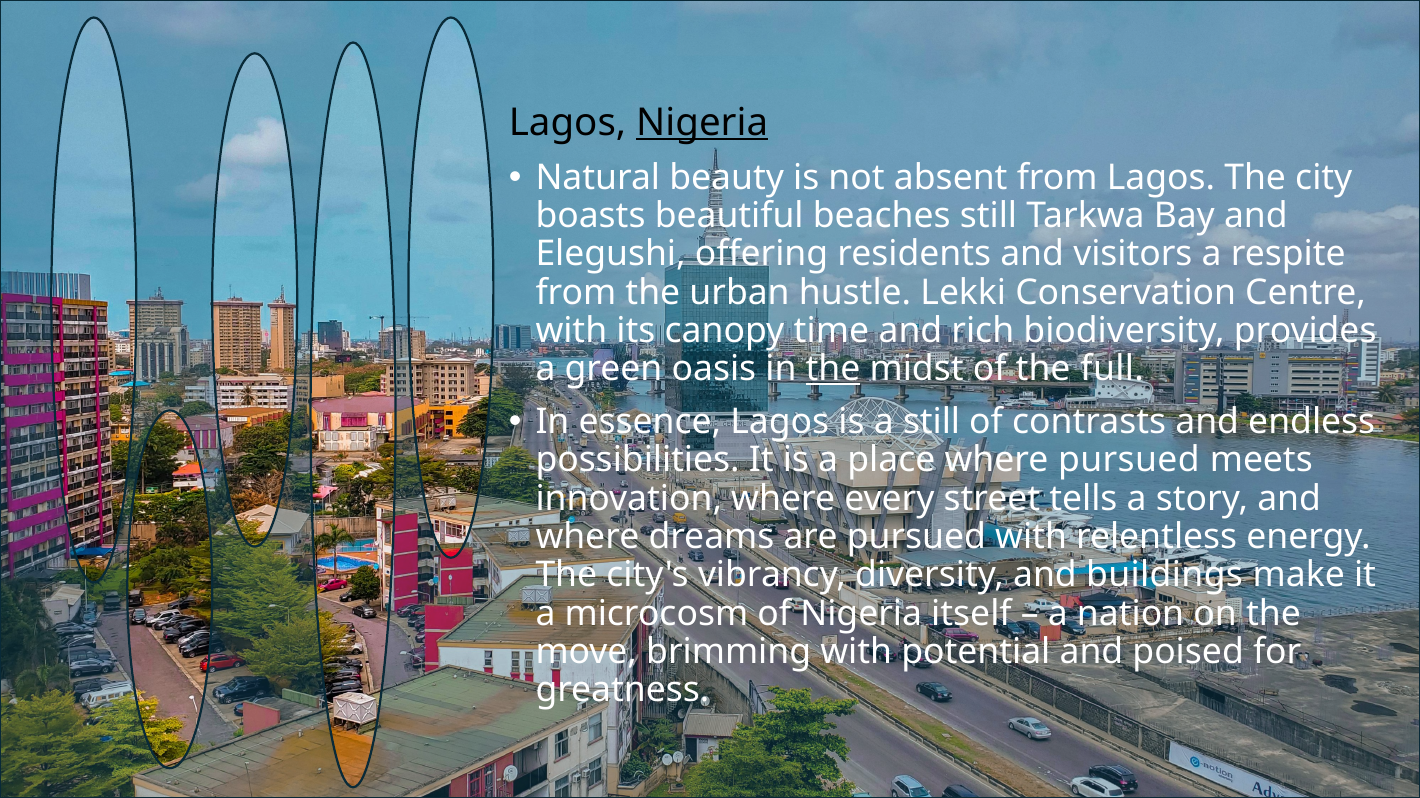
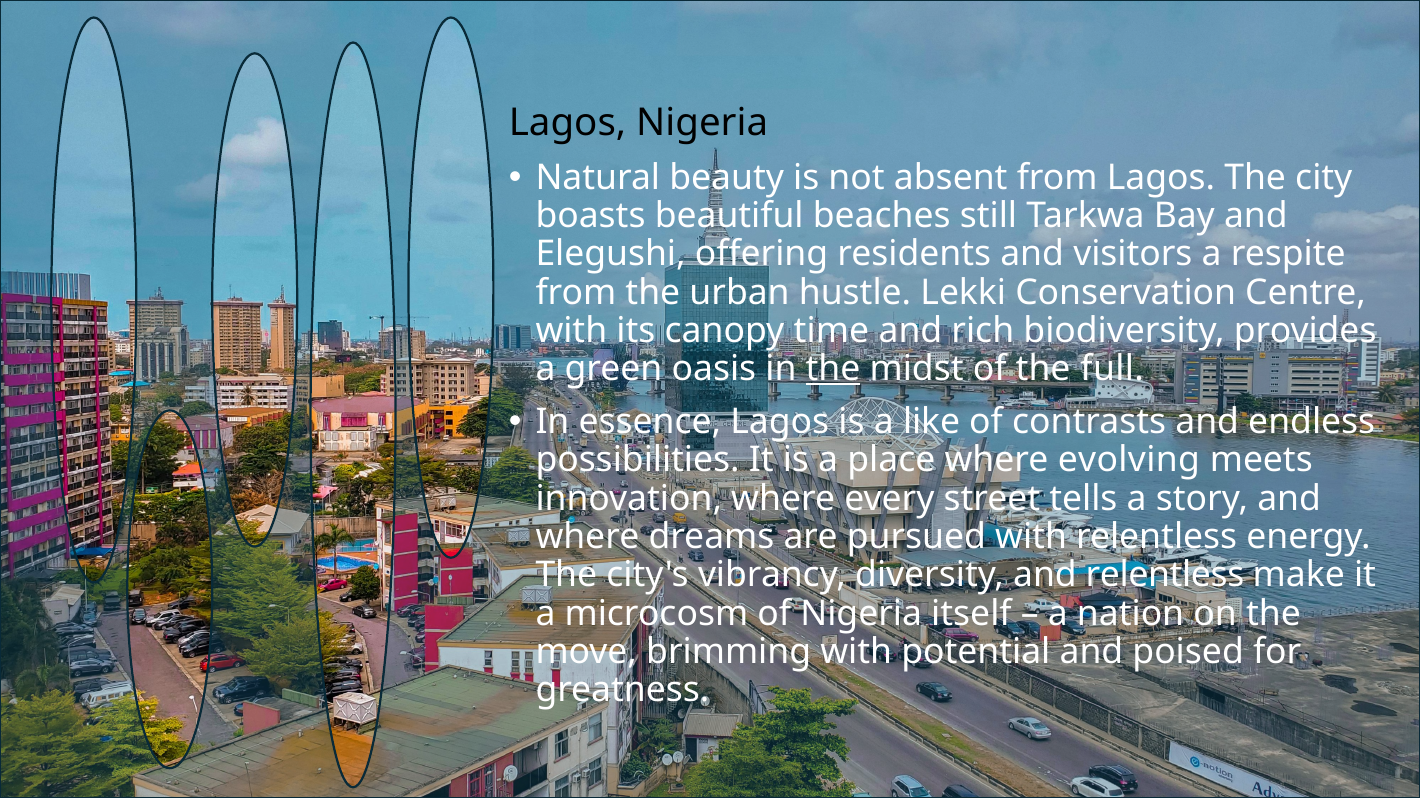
Nigeria underline: present -> none (702, 123)
a still: still -> like (932, 422)
where pursued: pursued -> evolving (1129, 461)
and buildings: buildings -> relentless (1165, 576)
